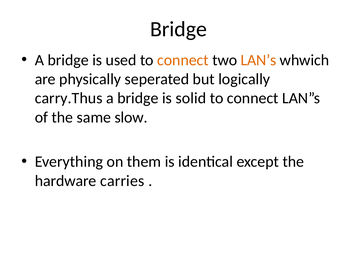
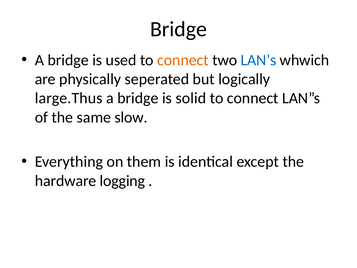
LAN’s colour: orange -> blue (259, 60)
carry.Thus: carry.Thus -> large.Thus (69, 98)
carries: carries -> logging (122, 181)
